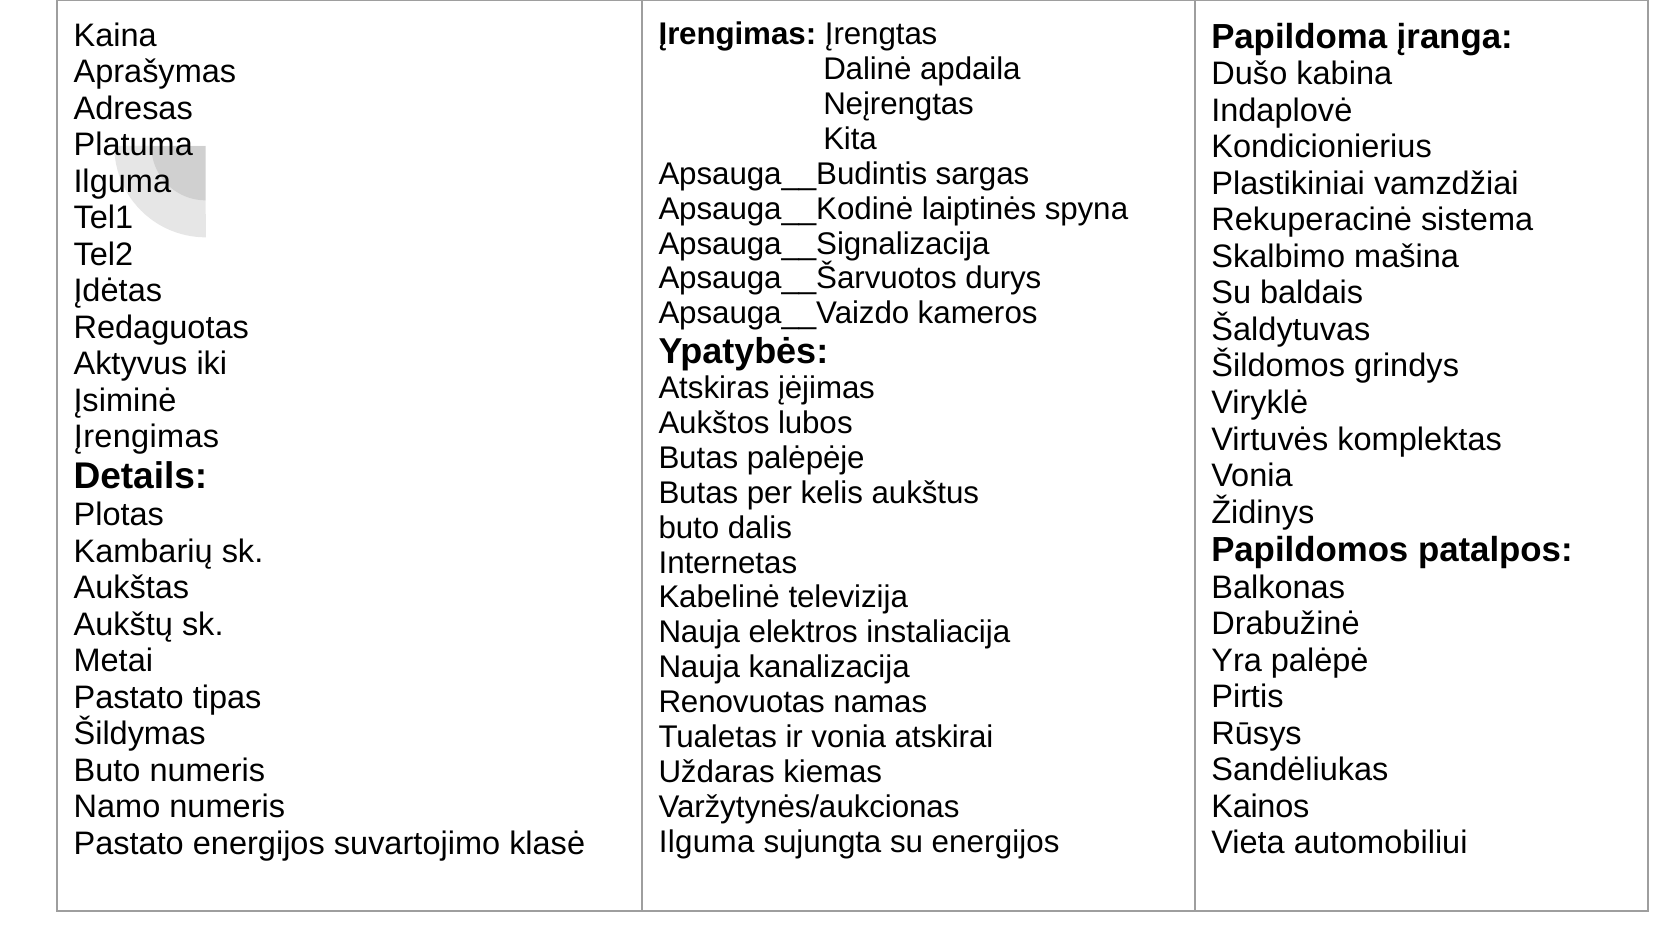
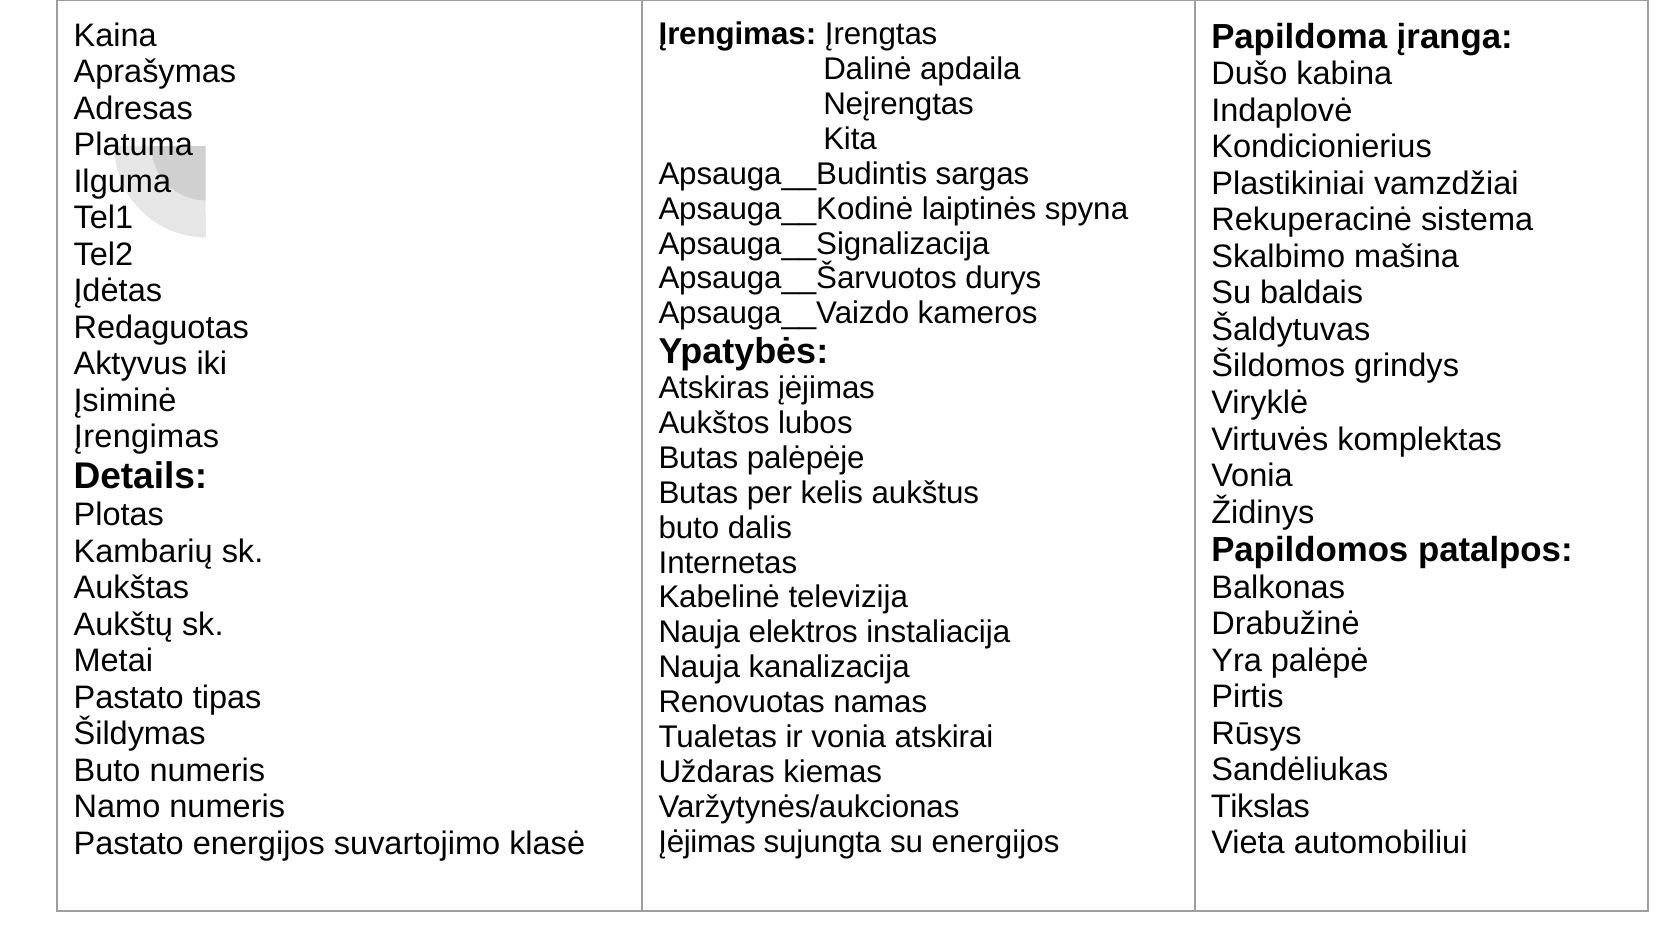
Kainos: Kainos -> Tikslas (1260, 807)
Ilguma: Ilguma -> Įėjimas (707, 842)
